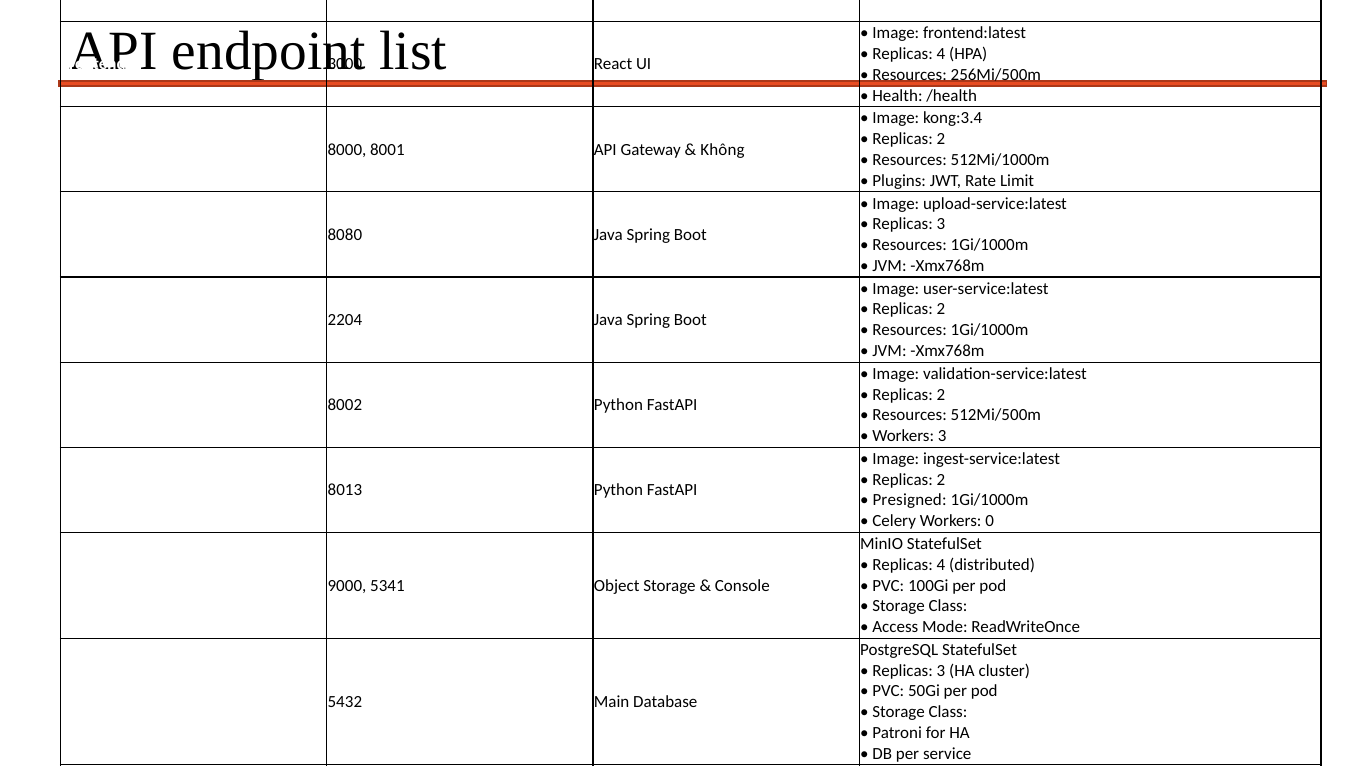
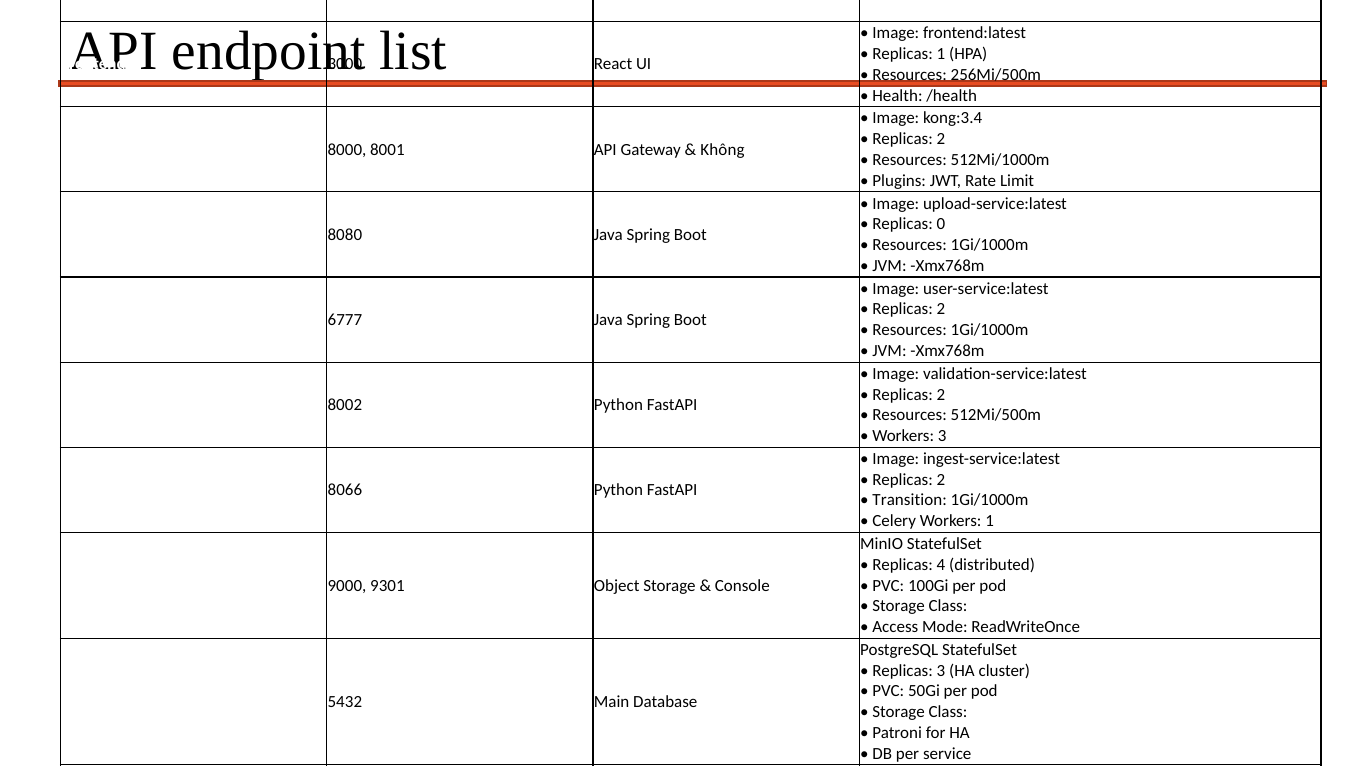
4: 4 -> 1 (941, 54)
3: 3 -> 0 (941, 224)
2204: 2204 -> 6777 (345, 320)
8013: 8013 -> 8066 (345, 490)
Presigned: Presigned -> Transition (910, 500)
Workers 0: 0 -> 1 (990, 521)
5341: 5341 -> 9301 (387, 586)
